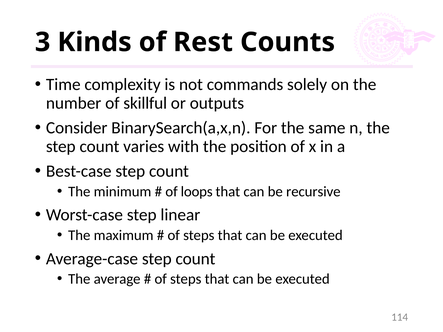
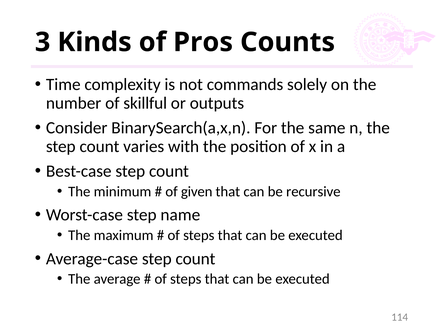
Rest: Rest -> Pros (203, 42)
loops: loops -> given (197, 192)
linear: linear -> name (180, 215)
